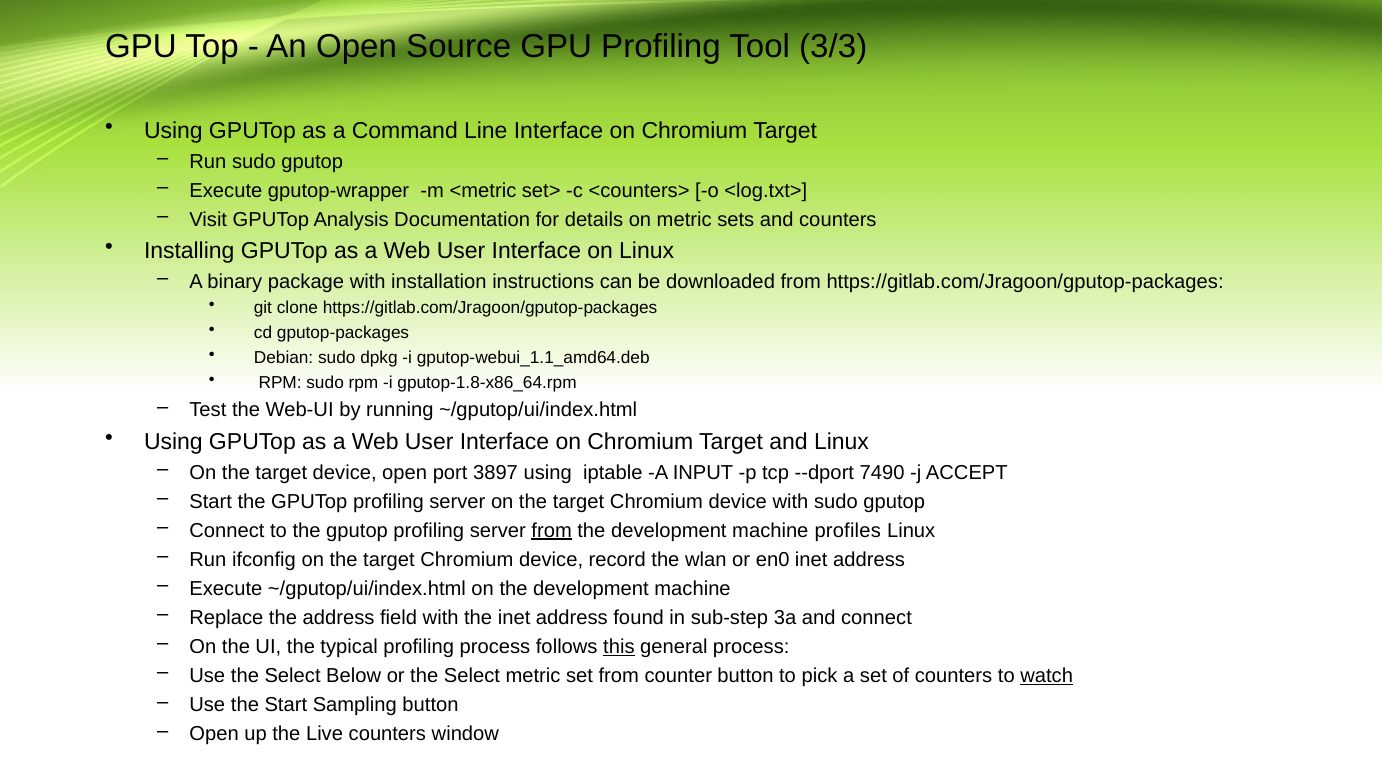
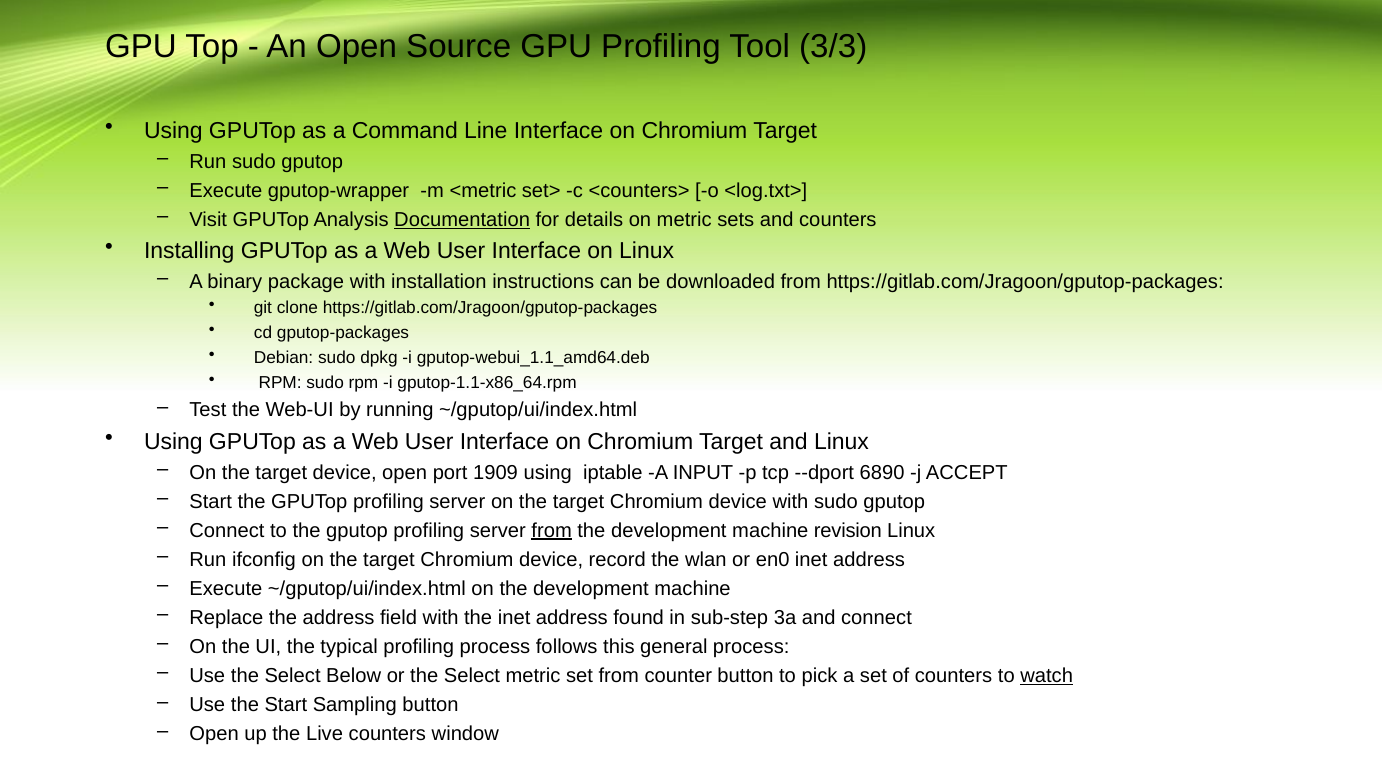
Documentation underline: none -> present (462, 219)
gputop-1.8-x86_64.rpm: gputop-1.8-x86_64.rpm -> gputop-1.1-x86_64.rpm (487, 382)
3897: 3897 -> 1909 (496, 472)
7490: 7490 -> 6890 (882, 472)
profiles: profiles -> revision (848, 530)
this underline: present -> none (619, 646)
